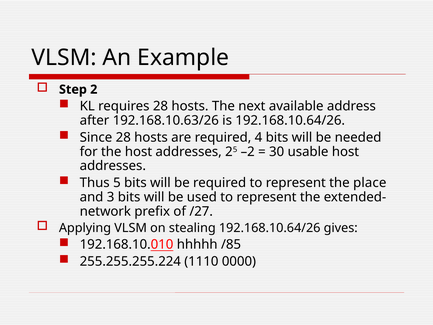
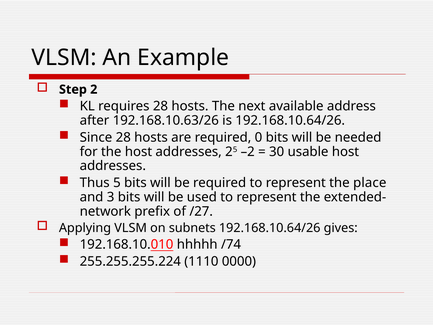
4: 4 -> 0 (258, 137)
stealing: stealing -> subnets (192, 228)
/85: /85 -> /74 (231, 244)
